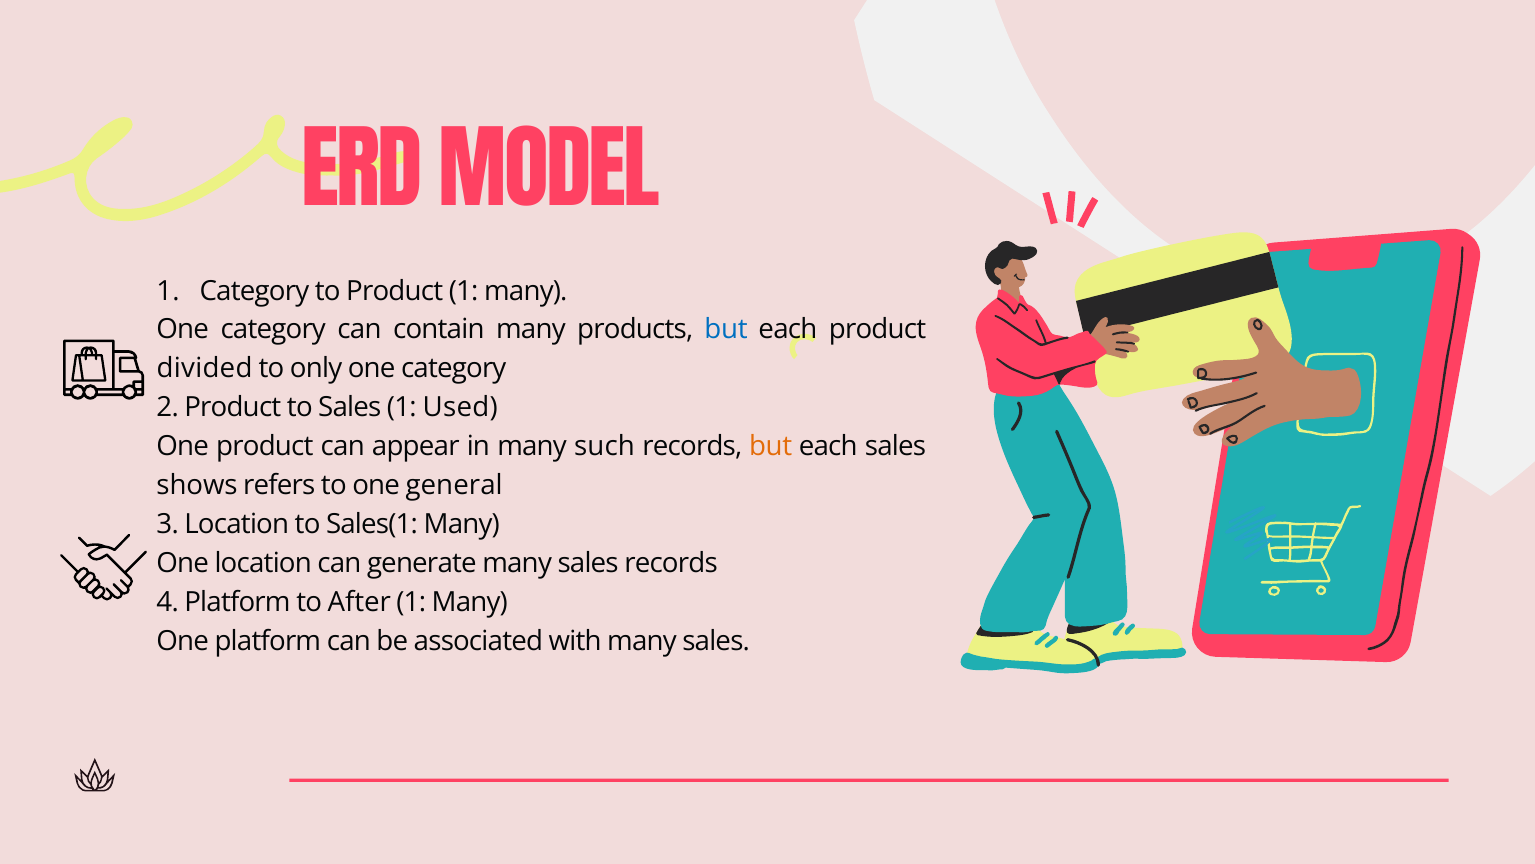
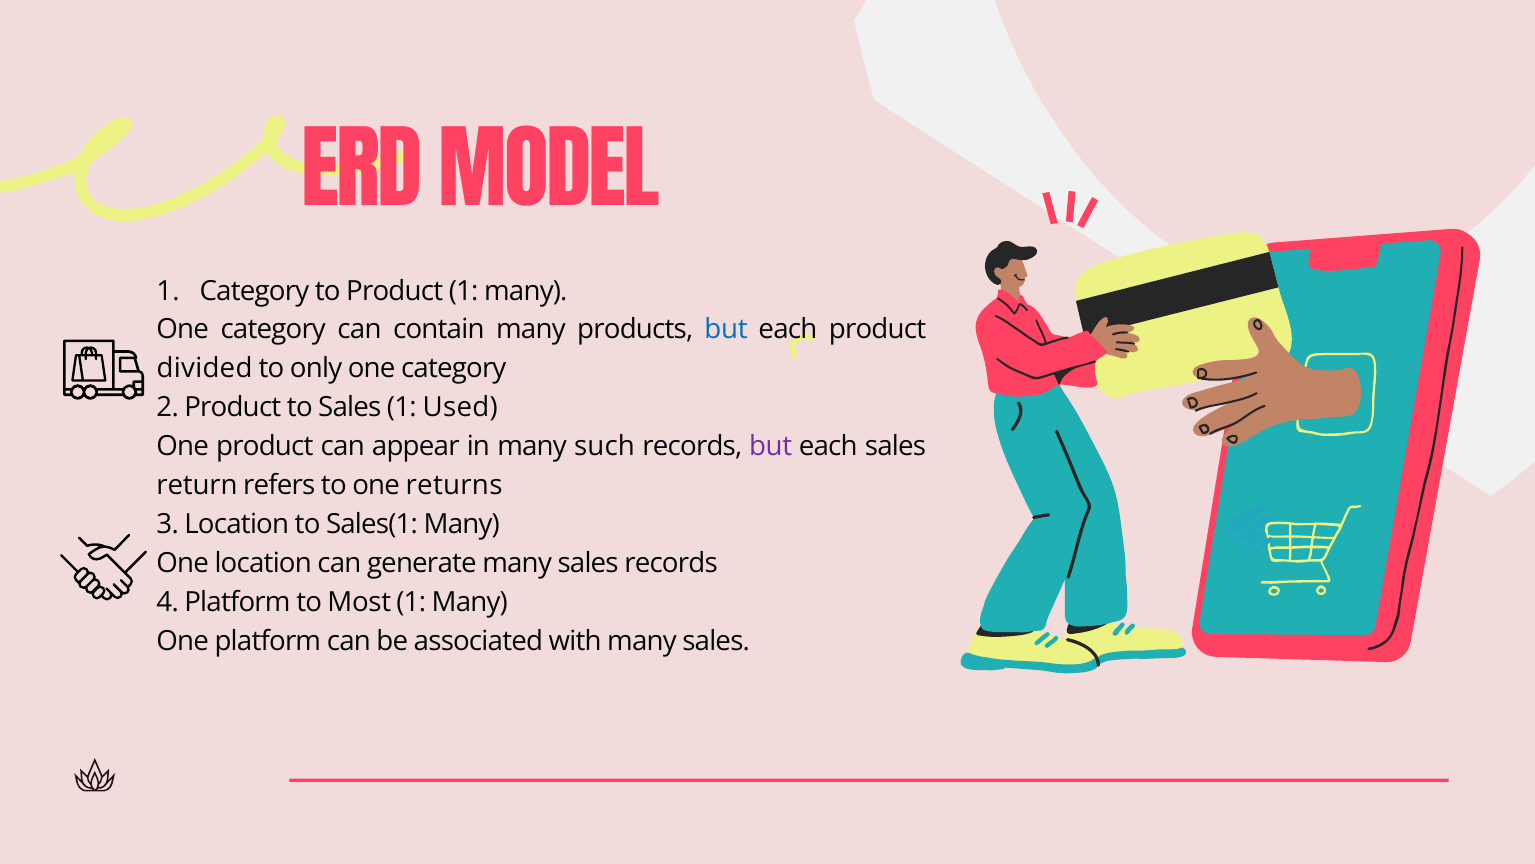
but colour: orange -> purple (771, 446)
shows: shows -> return (197, 485)
general: general -> returns (454, 485)
After: After -> Most (359, 602)
